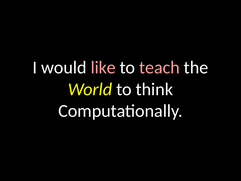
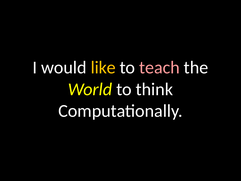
like colour: pink -> yellow (103, 67)
